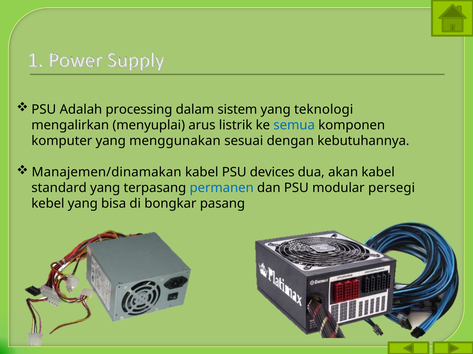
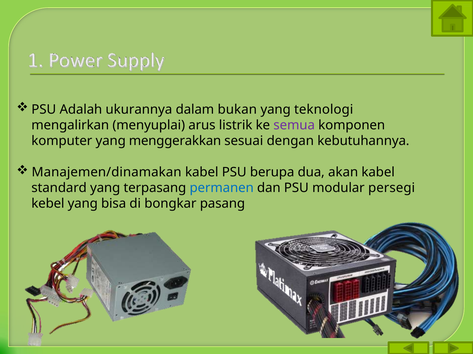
processing: processing -> ukurannya (139, 110)
sistem: sistem -> bukan (237, 110)
semua colour: blue -> purple (294, 125)
menggunakan: menggunakan -> menggerakkan (175, 141)
devices: devices -> berupa (272, 173)
